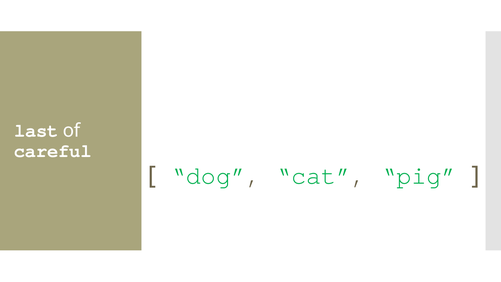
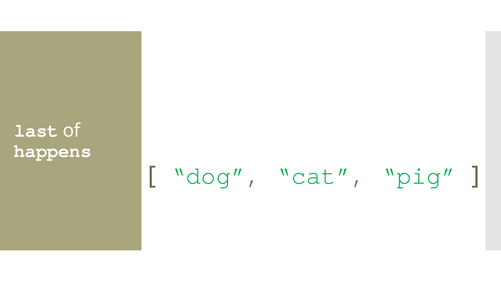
careful: careful -> happens (53, 151)
